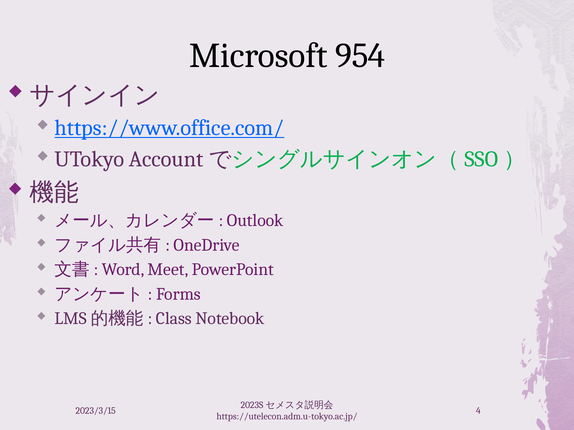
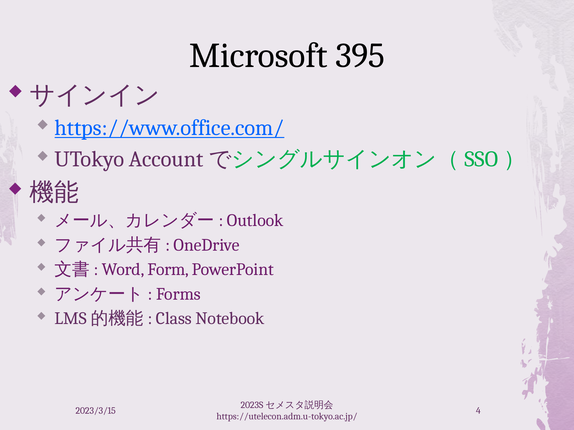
954: 954 -> 395 (360, 56)
Meet: Meet -> Form (168, 270)
